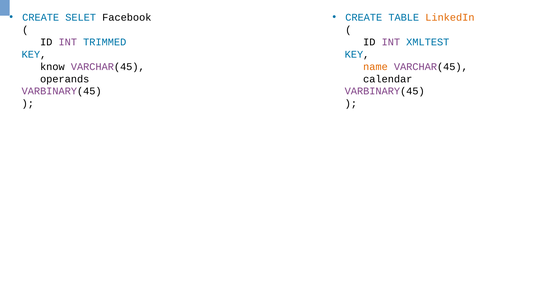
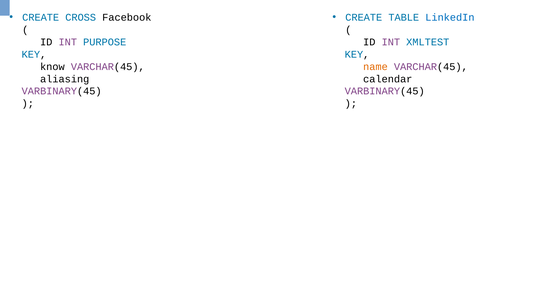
SELET: SELET -> CROSS (81, 17)
LinkedIn colour: orange -> blue (450, 17)
TRIMMED: TRIMMED -> PURPOSE (105, 42)
operands: operands -> aliasing (65, 79)
